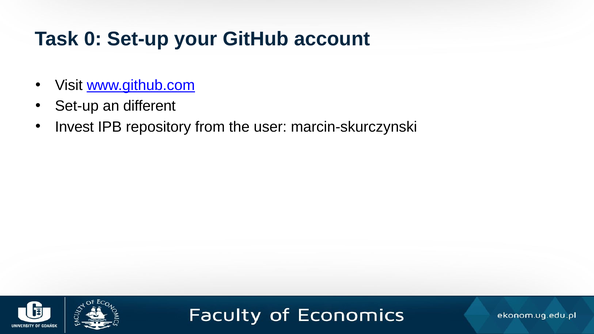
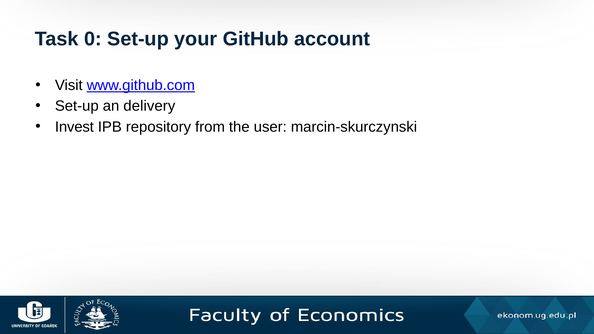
different: different -> delivery (149, 106)
